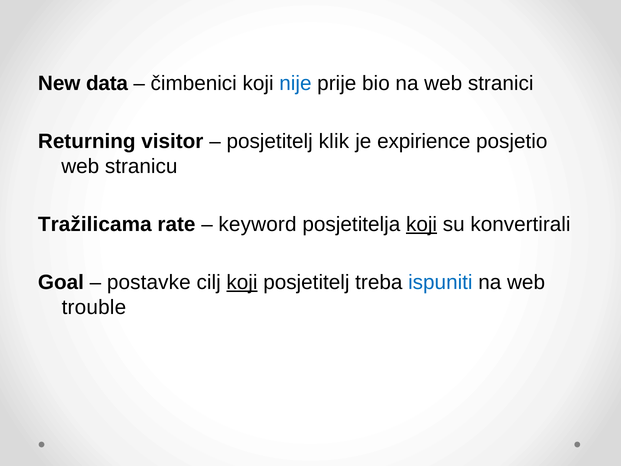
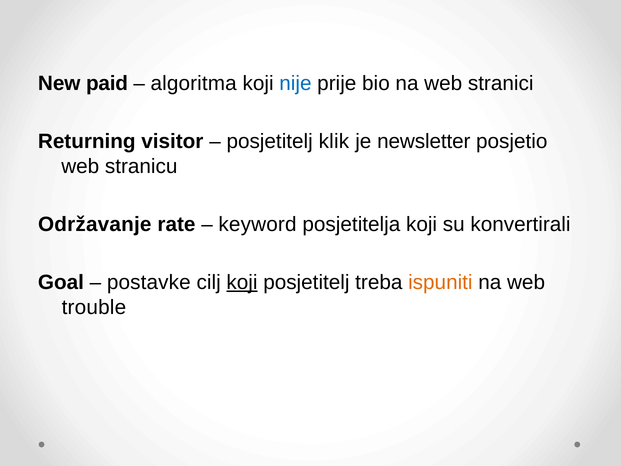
data: data -> paid (107, 84)
čimbenici: čimbenici -> algoritma (194, 84)
expirience: expirience -> newsletter (424, 142)
Tražilicama: Tražilicama -> Održavanje (95, 224)
koji underline: present -> none (422, 224)
ispuniti colour: blue -> orange (440, 282)
